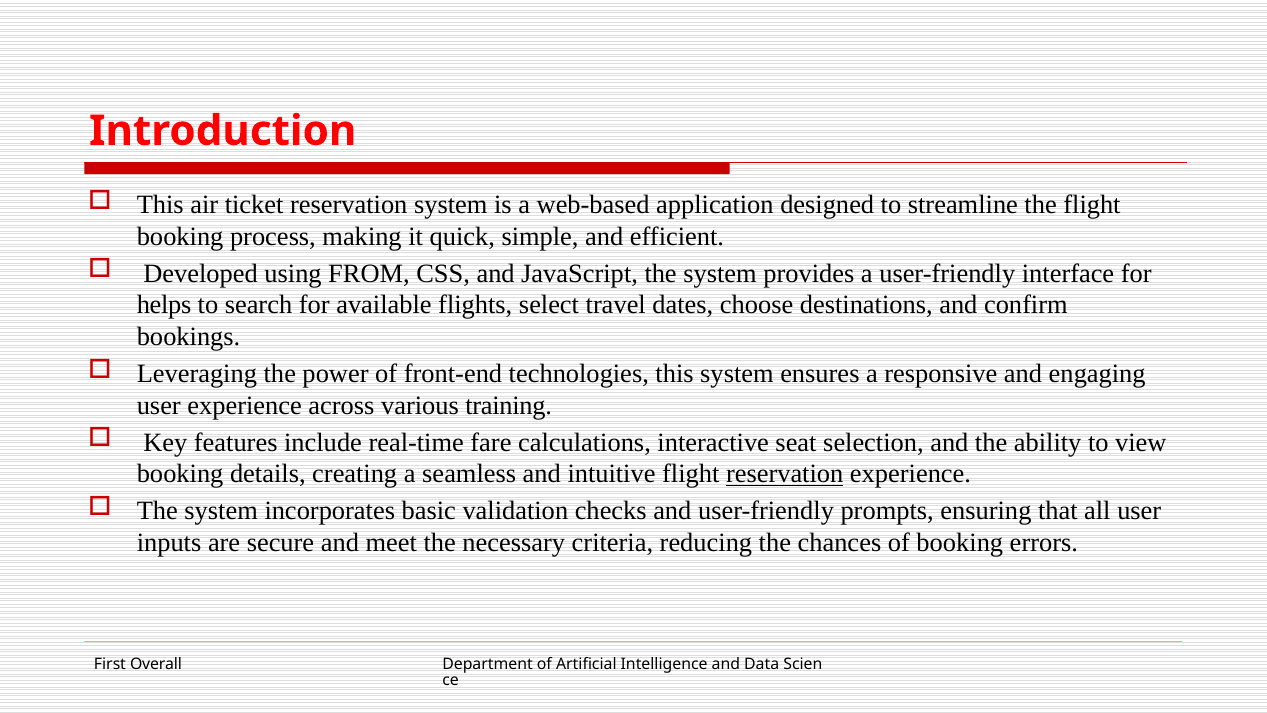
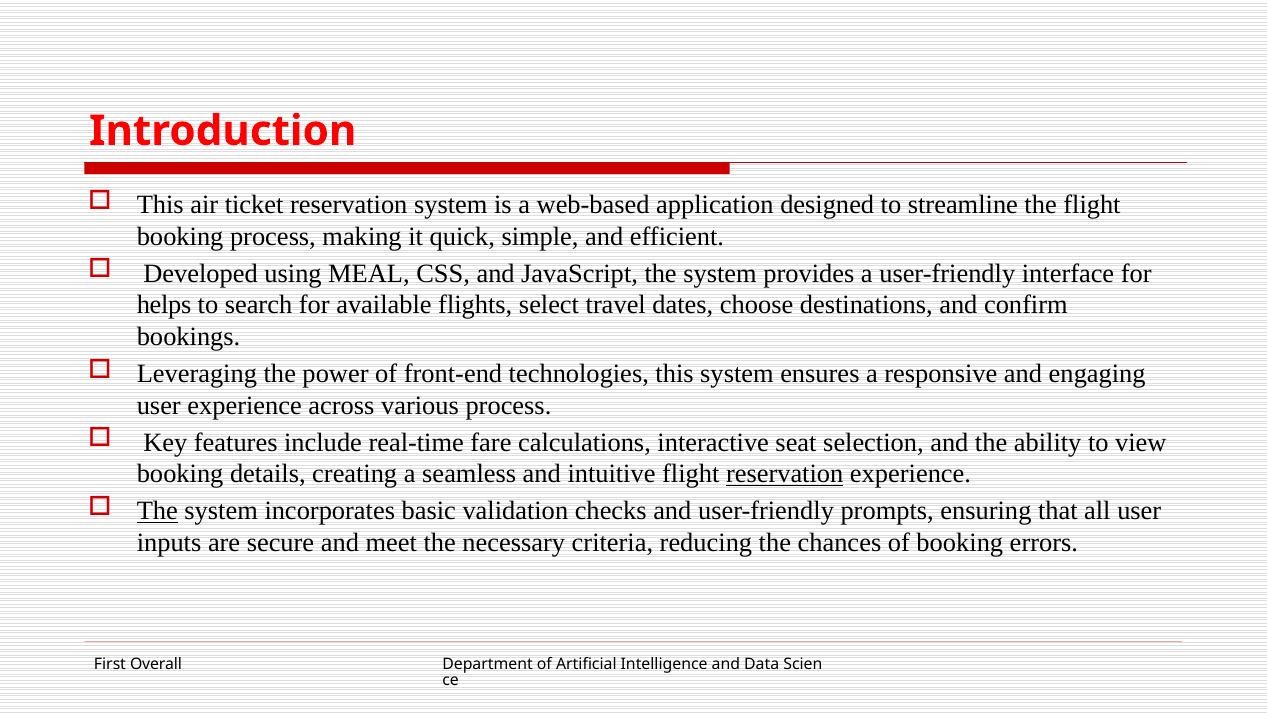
FROM: FROM -> MEAL (369, 273)
various training: training -> process (508, 405)
The underline: none -> present (157, 511)
